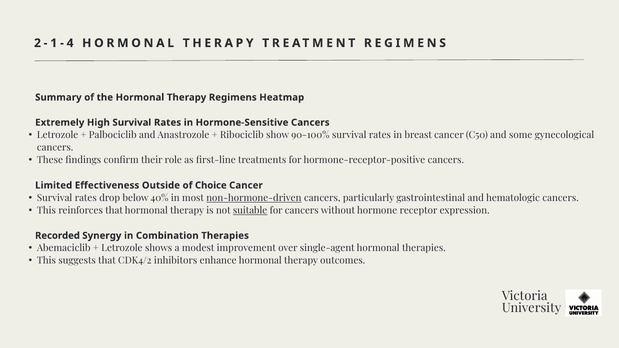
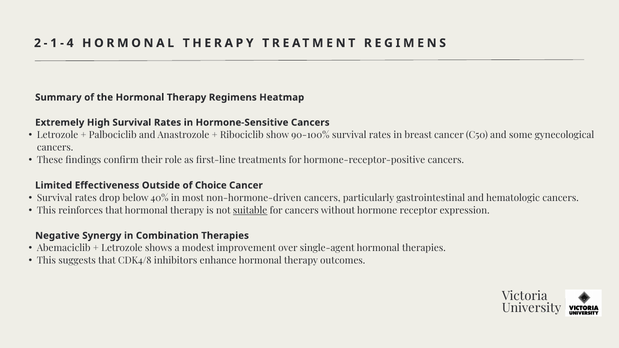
non-hormone-driven underline: present -> none (254, 198)
Recorded: Recorded -> Negative (57, 236)
CDK4/2: CDK4/2 -> CDK4/8 (135, 261)
